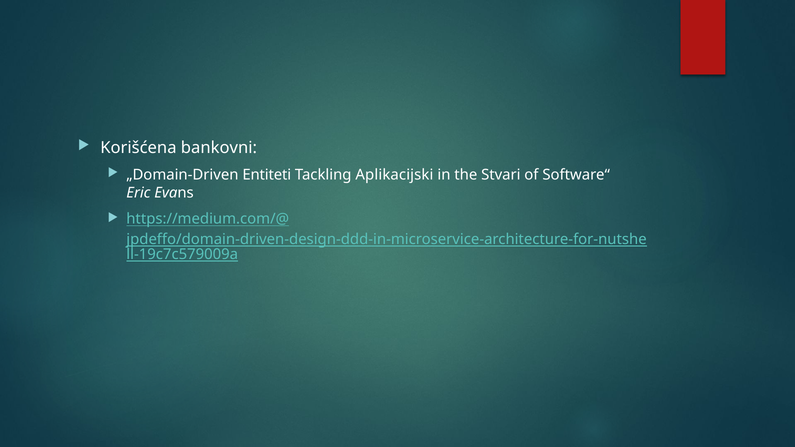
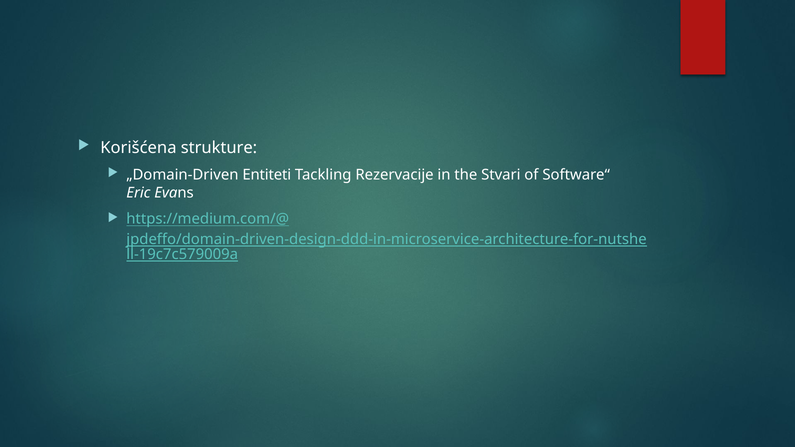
bankovni: bankovni -> strukture (219, 148)
Aplikacijski: Aplikacijski -> Rezervacije (395, 175)
